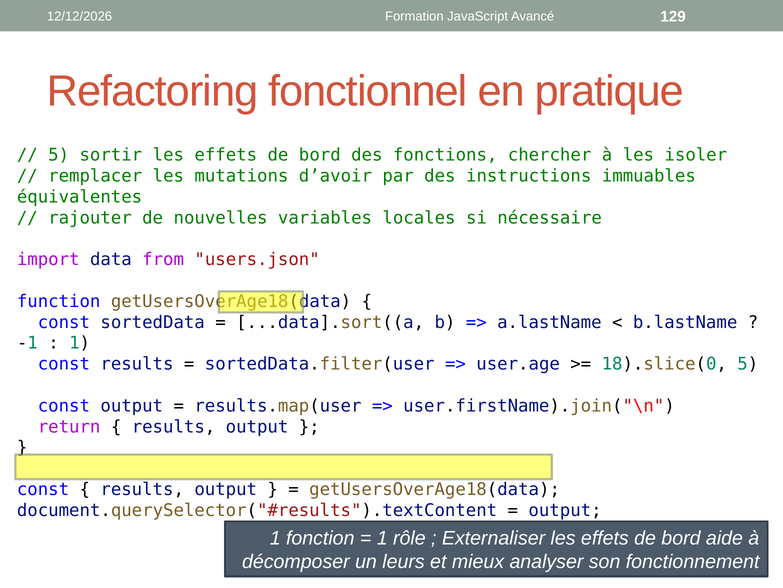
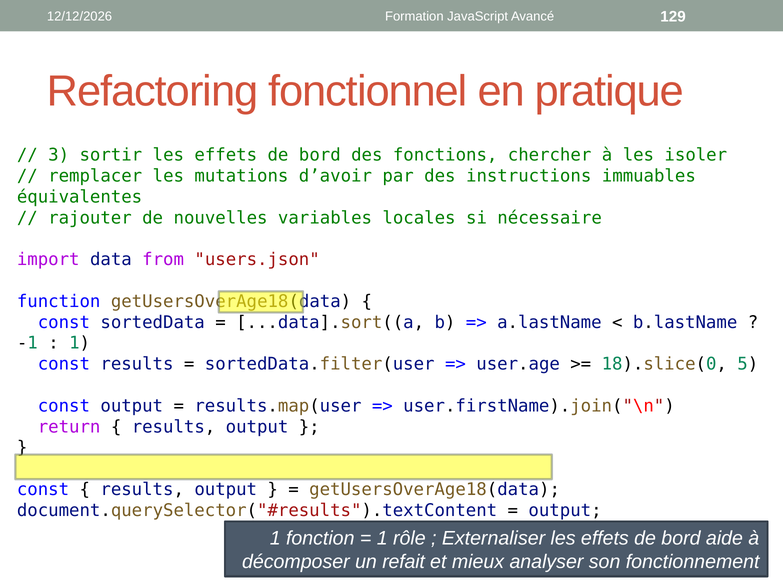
5: 5 -> 3 (59, 155)
leurs: leurs -> refait (404, 561)
